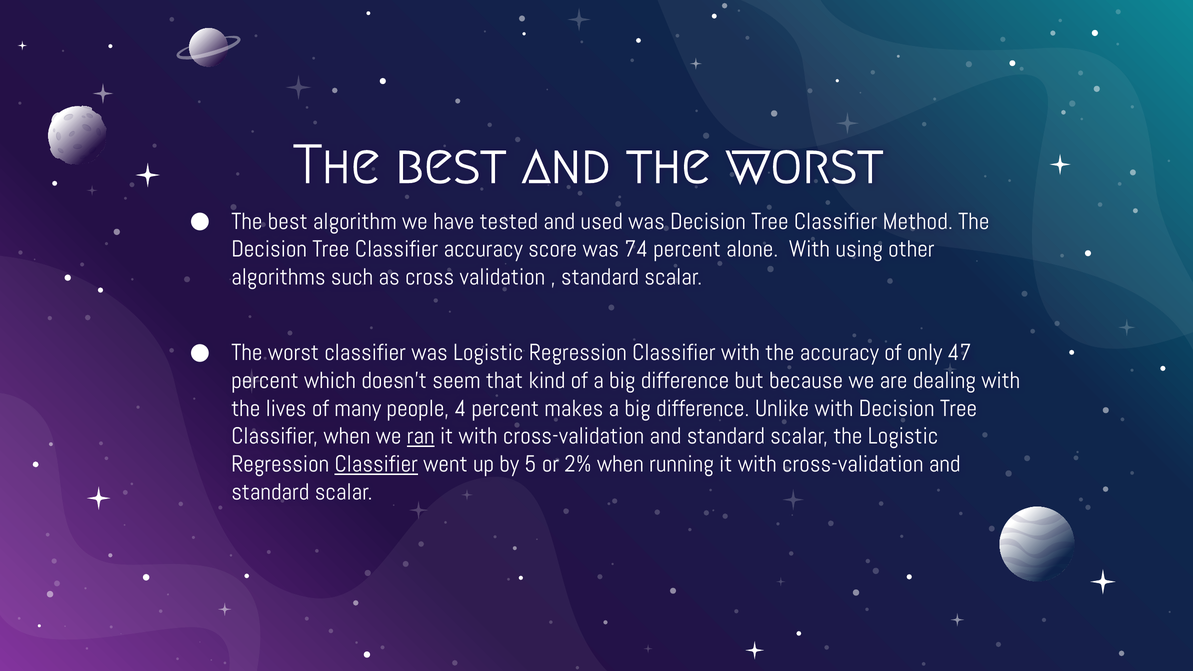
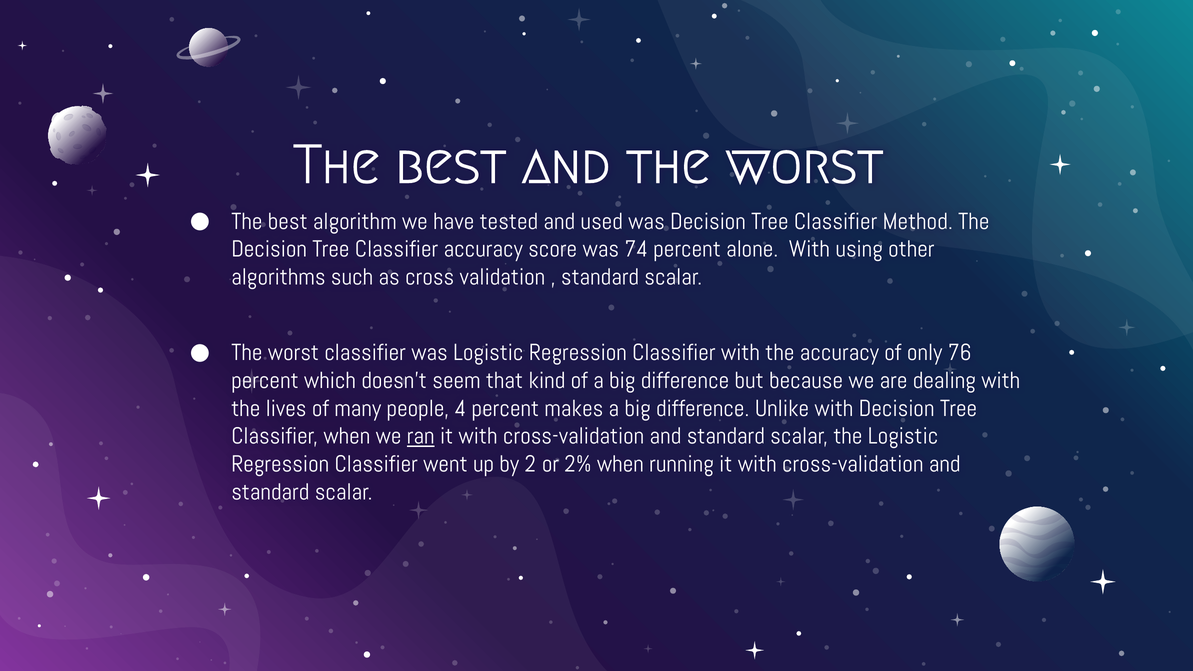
47: 47 -> 76 (960, 353)
Classifier underline: present -> none (376, 464)
5: 5 -> 2 (530, 464)
